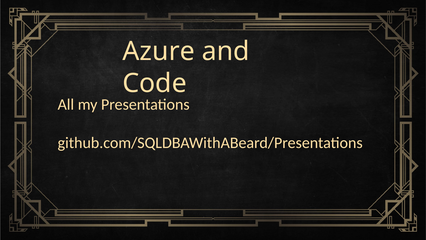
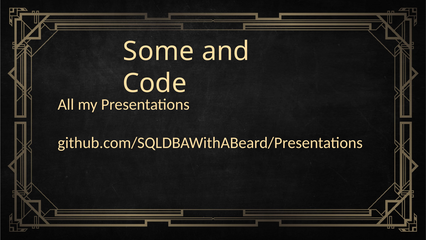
Azure: Azure -> Some (159, 51)
